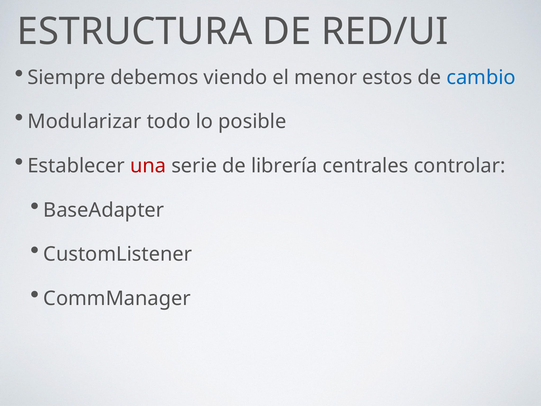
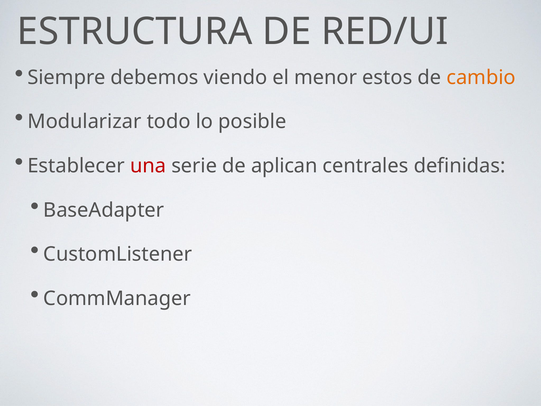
cambio colour: blue -> orange (481, 77)
librería: librería -> aplican (284, 166)
controlar: controlar -> definidas (460, 166)
